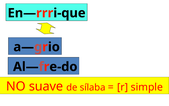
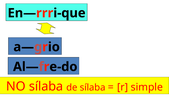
NO suave: suave -> sílaba (46, 86)
